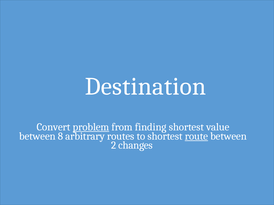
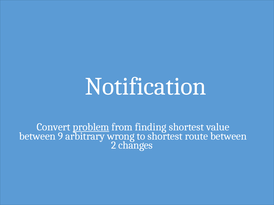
Destination: Destination -> Notification (146, 87)
8: 8 -> 9 (61, 136)
routes: routes -> wrong (121, 136)
route underline: present -> none (196, 136)
